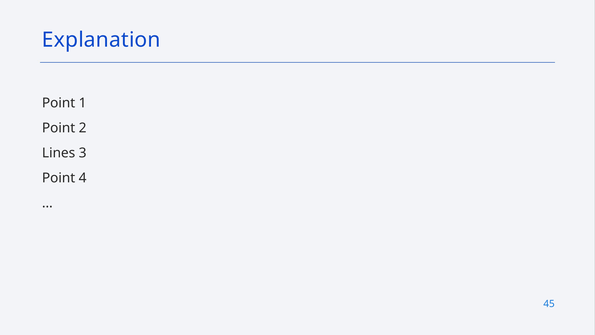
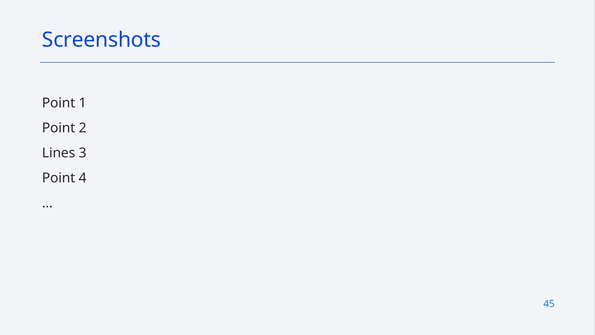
Explanation: Explanation -> Screenshots (101, 40)
